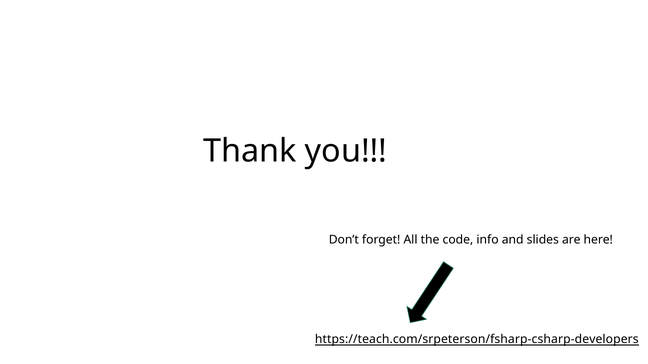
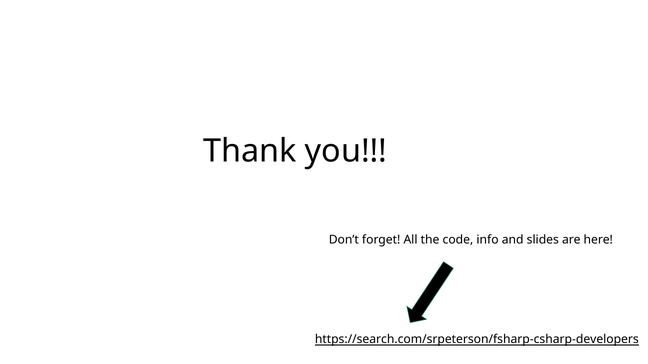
https://teach.com/srpeterson/fsharp-csharp-developers: https://teach.com/srpeterson/fsharp-csharp-developers -> https://search.com/srpeterson/fsharp-csharp-developers (477, 340)
